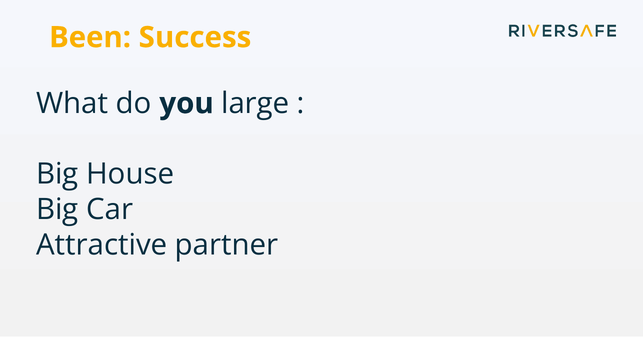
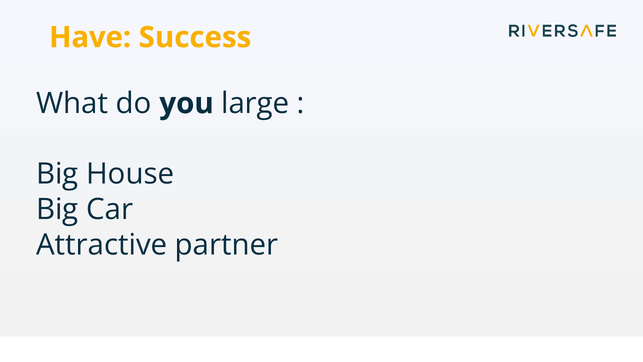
Been: Been -> Have (90, 37)
